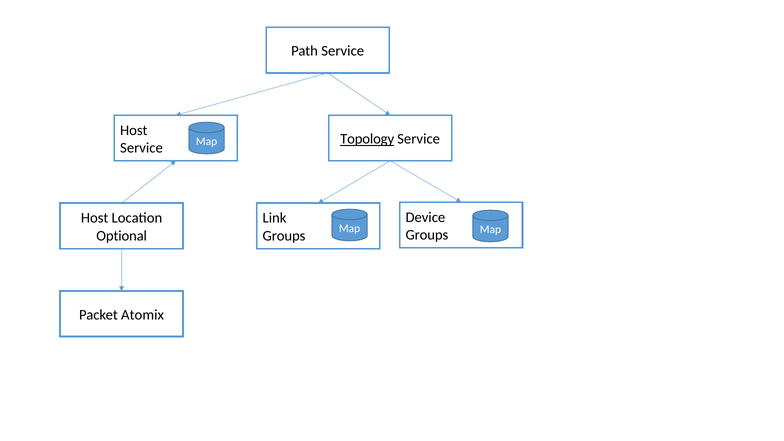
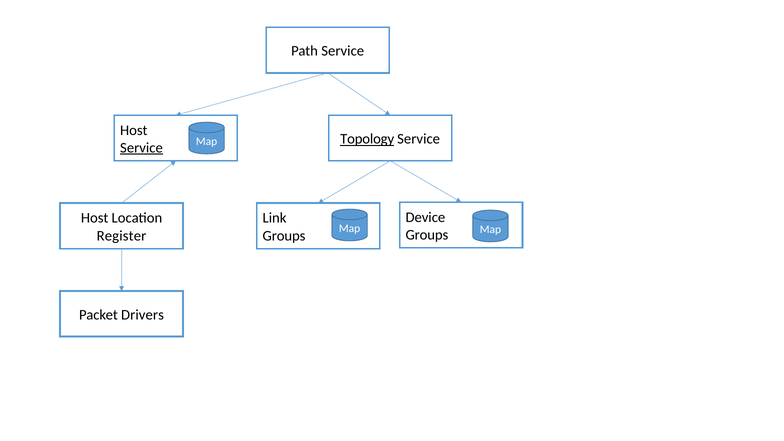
Service underline: none -> present (141, 148)
Optional: Optional -> Register (122, 236)
Atomix: Atomix -> Drivers (142, 315)
